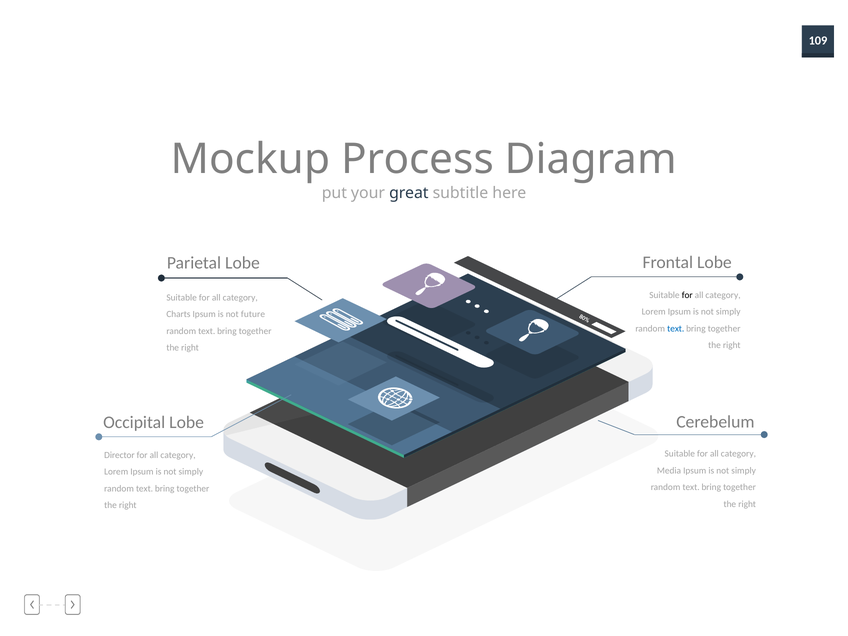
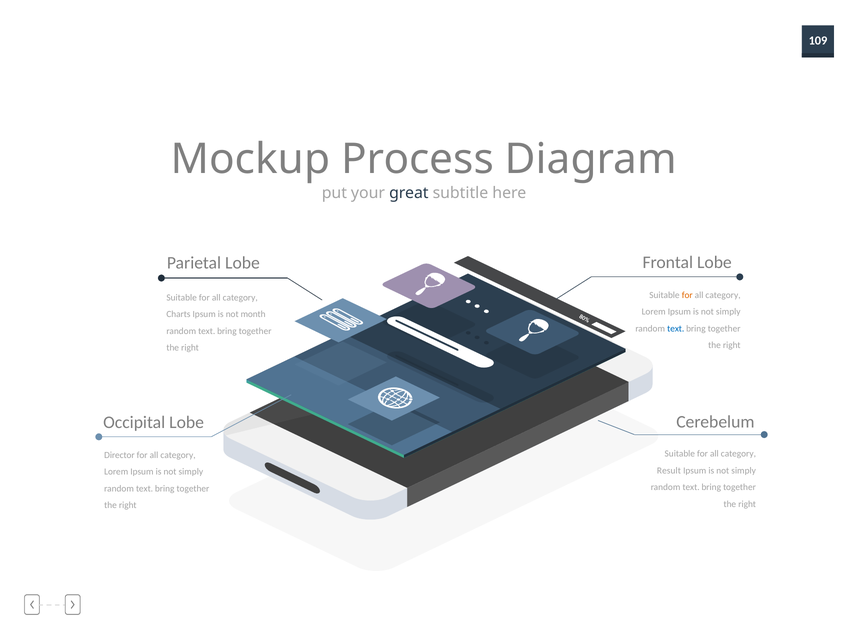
for colour: black -> orange (687, 295)
future: future -> month (253, 314)
Media: Media -> Result (669, 471)
